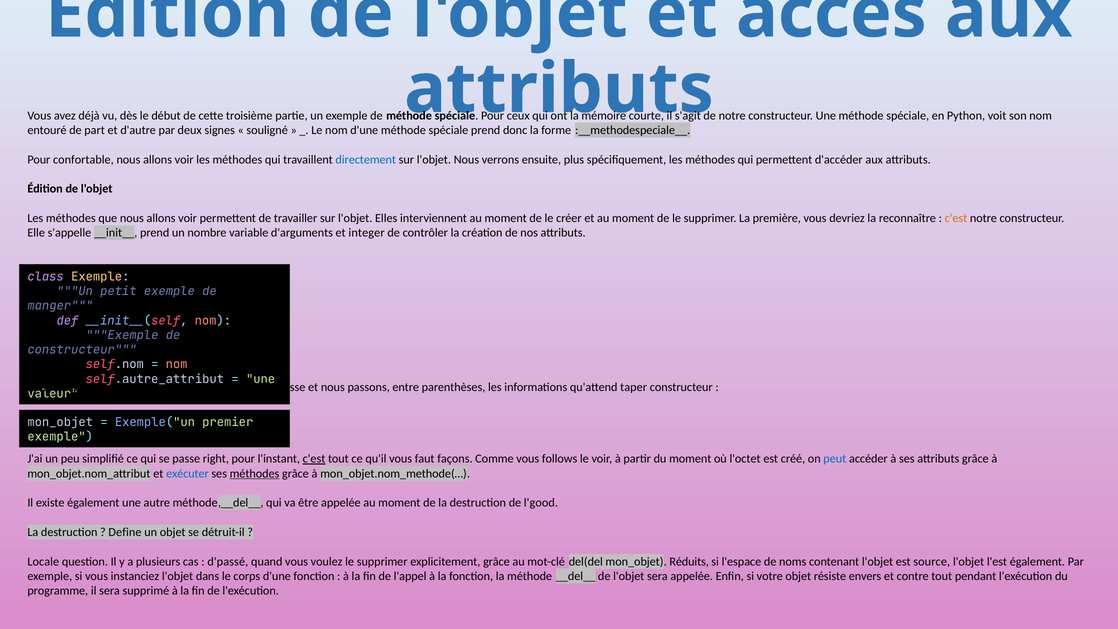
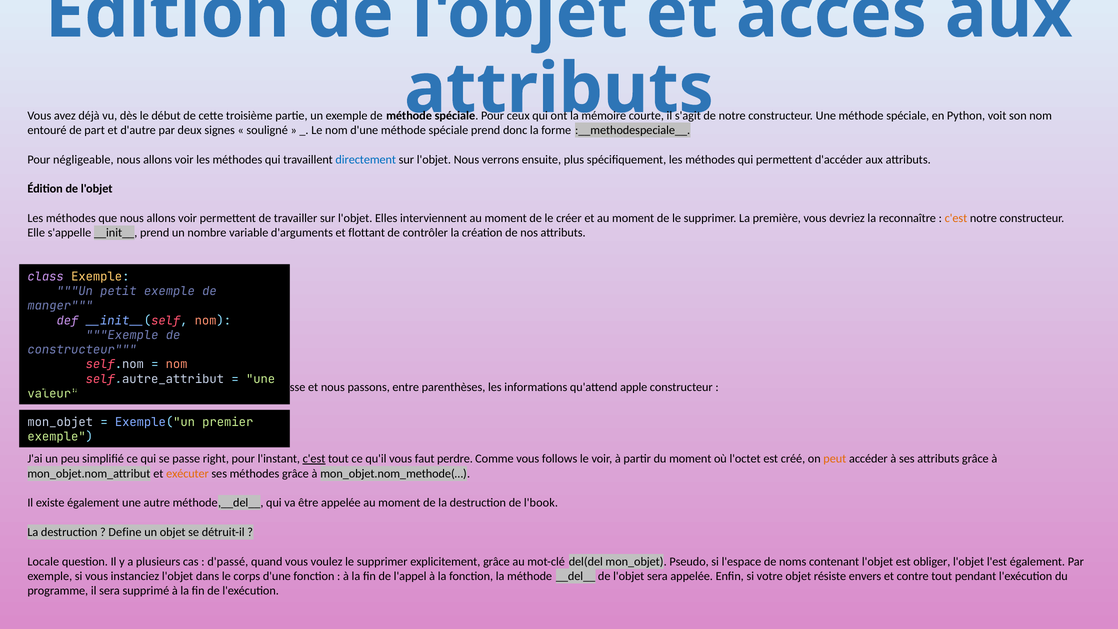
confortable: confortable -> négligeable (83, 160)
integer: integer -> flottant (367, 233)
taper: taper -> apple (634, 387)
façons: façons -> perdre (455, 459)
peut colour: blue -> orange (835, 459)
exécuter colour: blue -> orange (187, 473)
méthodes underline: present -> none (255, 473)
l'good: l'good -> l'book (541, 503)
Réduits: Réduits -> Pseudo (689, 561)
source: source -> obliger (932, 561)
